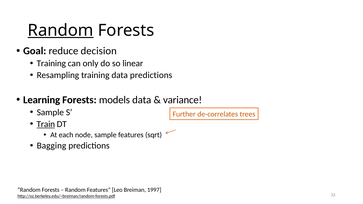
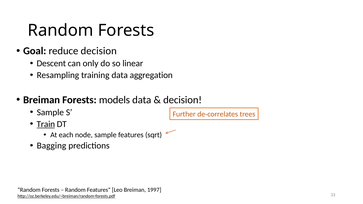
Random underline: present -> none (61, 30)
Training: Training -> Descent (51, 64)
data predictions: predictions -> aggregation (151, 75)
Learning: Learning -> Breiman (42, 100)
variance: variance -> decision (183, 100)
